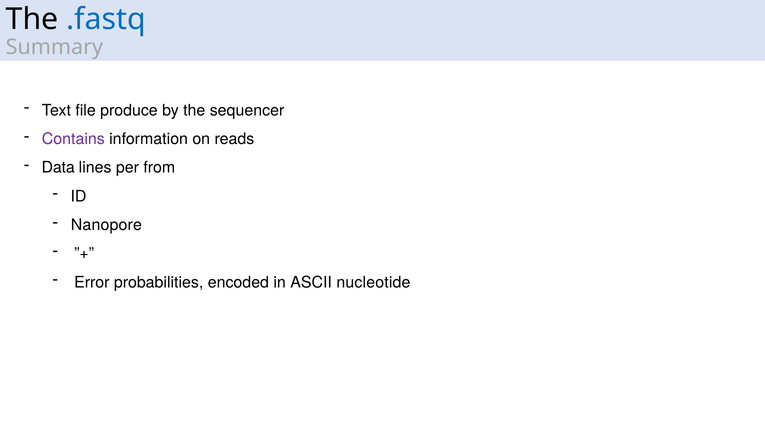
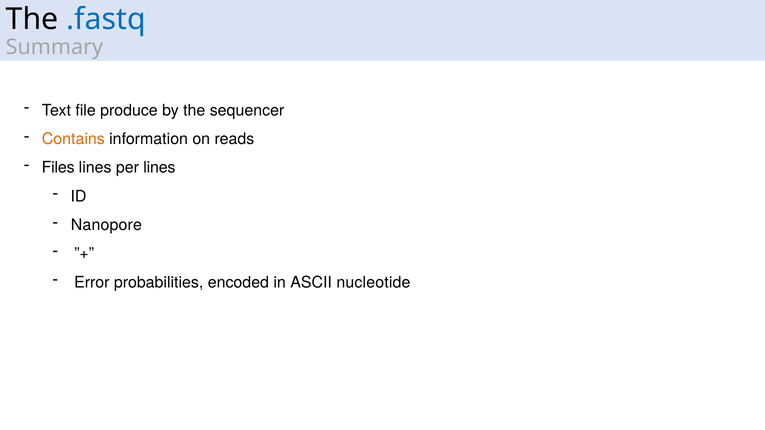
Contains colour: purple -> orange (73, 139)
Data: Data -> Files (58, 168)
per from: from -> lines (159, 168)
